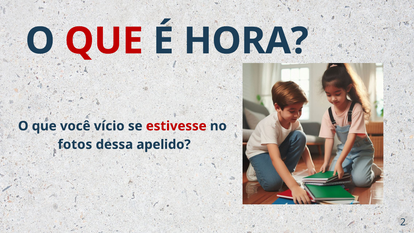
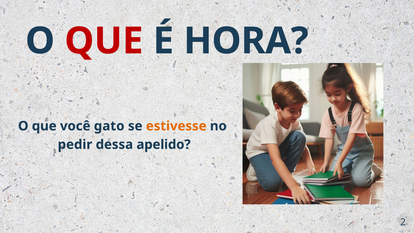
vício: vício -> gato (109, 126)
estivesse colour: red -> orange (176, 126)
fotos: fotos -> pedir (75, 144)
